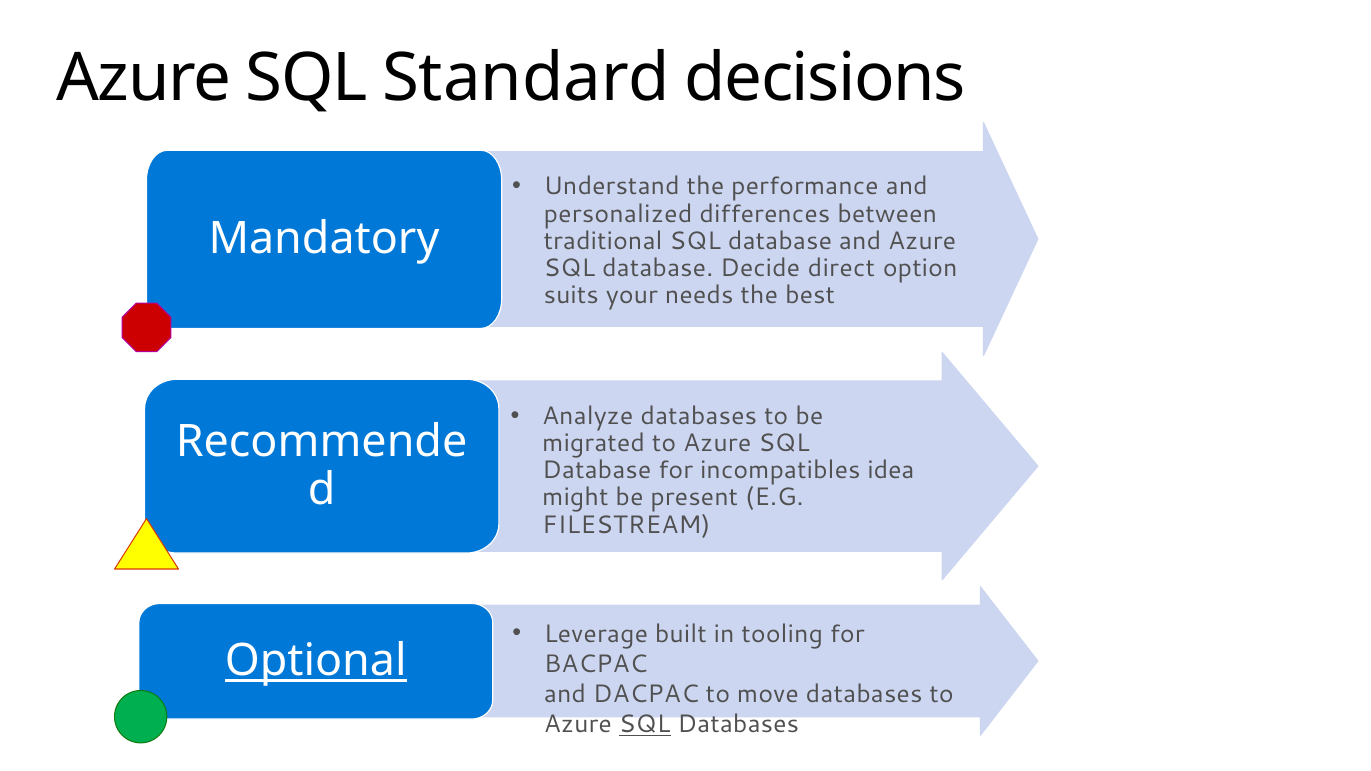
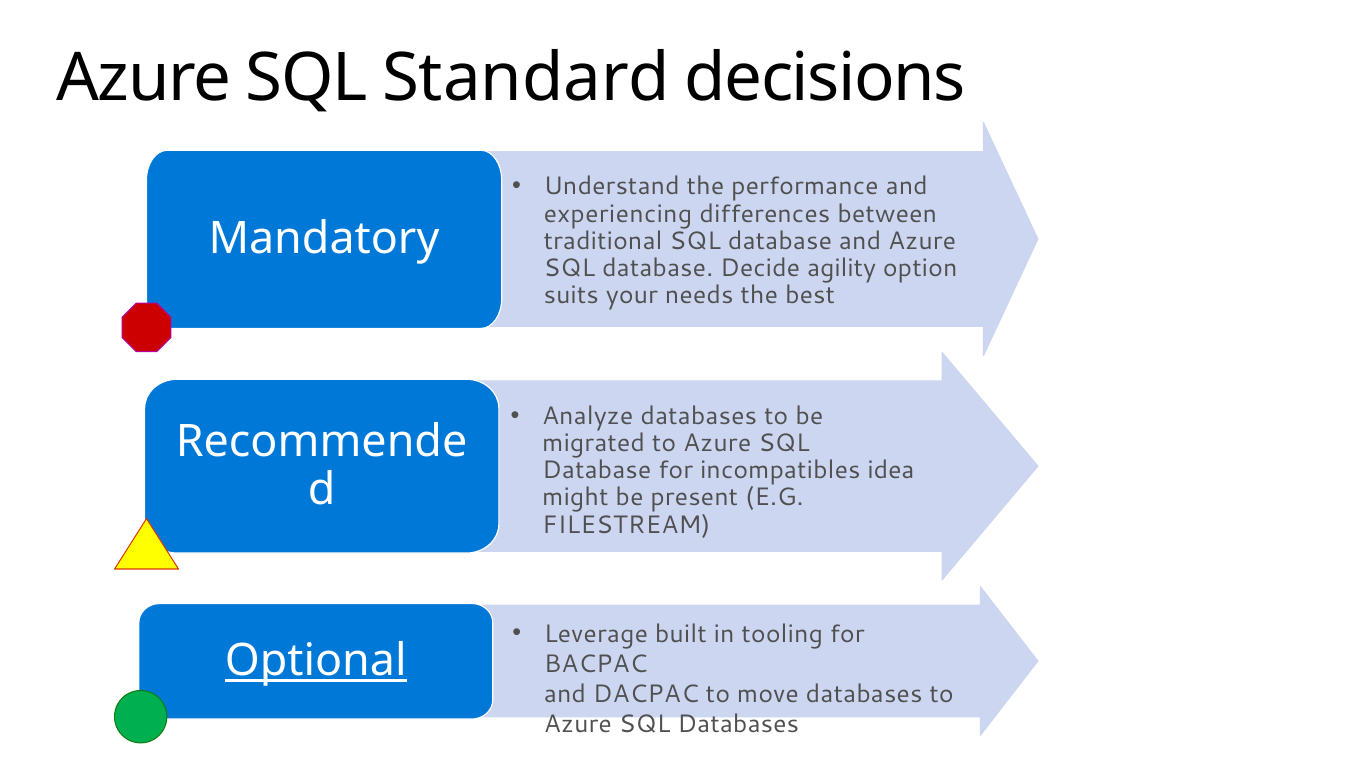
personalized: personalized -> experiencing (618, 214)
direct: direct -> agility (842, 268)
SQL underline: present -> none (645, 725)
